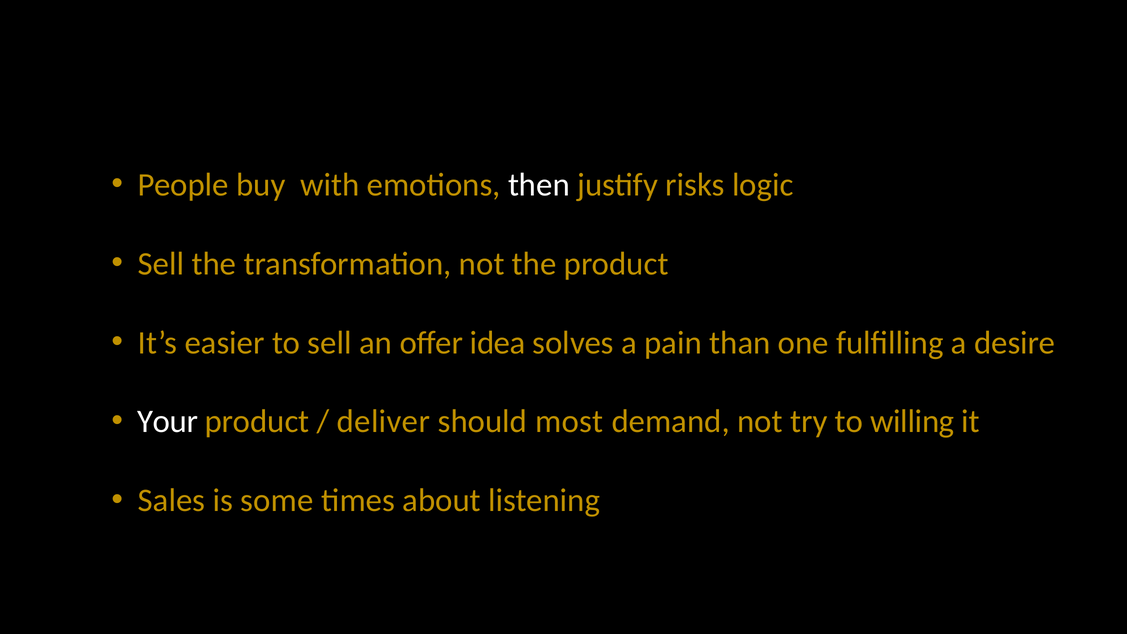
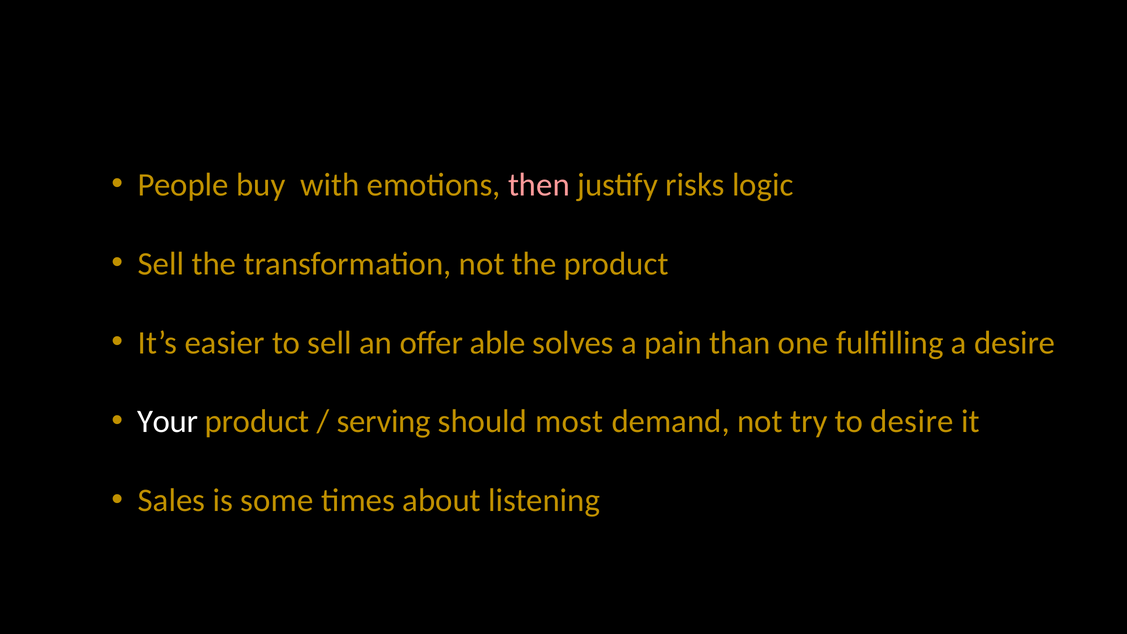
then colour: white -> pink (539, 185)
idea: idea -> able (498, 343)
deliver: deliver -> serving (384, 422)
to willing: willing -> desire (912, 422)
